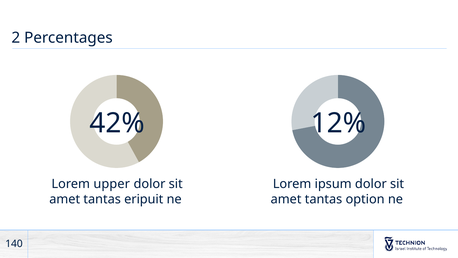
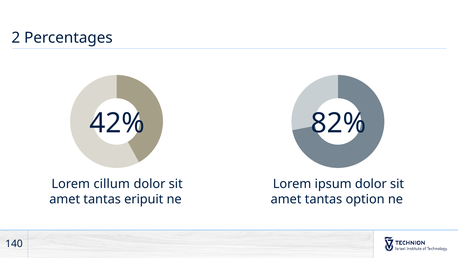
12%: 12% -> 82% (338, 123)
upper: upper -> cillum (112, 184)
